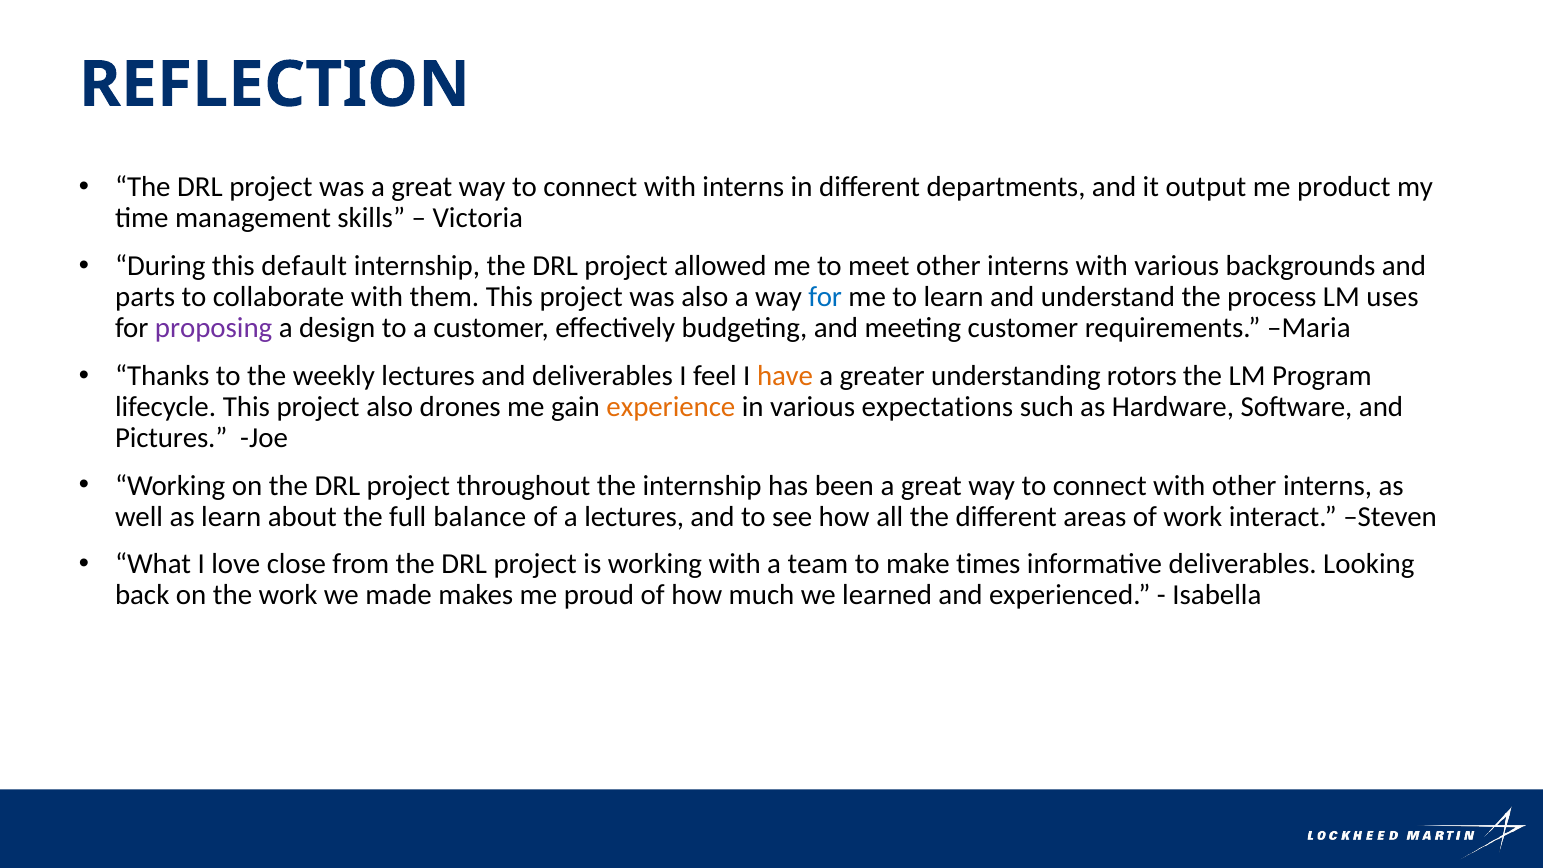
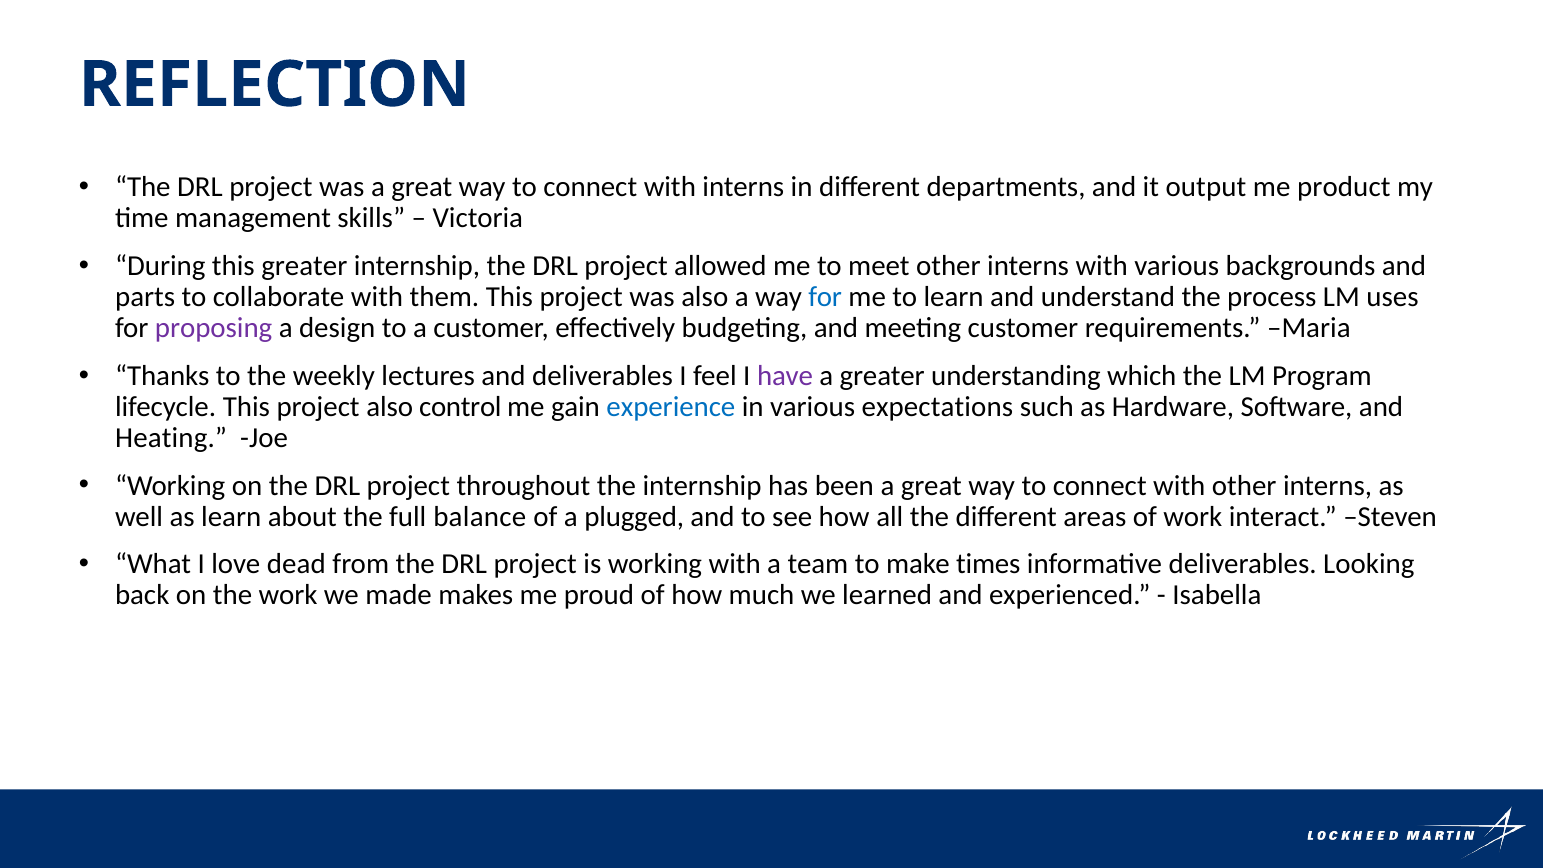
this default: default -> greater (304, 266)
have colour: orange -> purple (785, 376)
rotors: rotors -> which (1142, 376)
drones: drones -> control (460, 407)
experience colour: orange -> blue (671, 407)
Pictures: Pictures -> Heating (171, 438)
a lectures: lectures -> plugged (634, 517)
close: close -> dead (296, 564)
